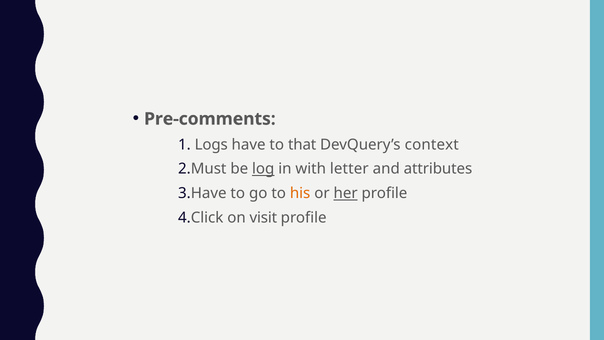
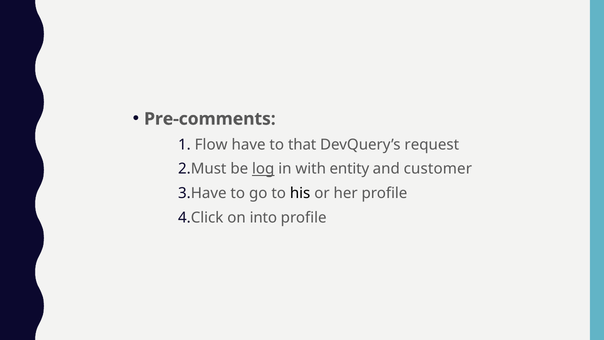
Logs: Logs -> Flow (211, 145)
context: context -> request (432, 145)
letter: letter -> entity (349, 169)
attributes: attributes -> customer (438, 169)
his colour: orange -> black (300, 193)
her underline: present -> none (346, 193)
visit: visit -> into (263, 217)
